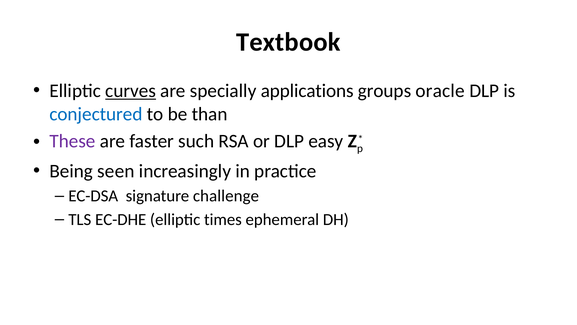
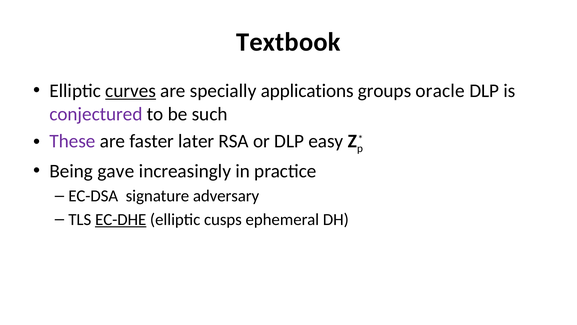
conjectured colour: blue -> purple (96, 114)
than: than -> such (210, 114)
such: such -> later (196, 141)
seen: seen -> gave (116, 171)
challenge: challenge -> adversary (226, 196)
EC-DHE underline: none -> present (121, 219)
times: times -> cusps (223, 219)
